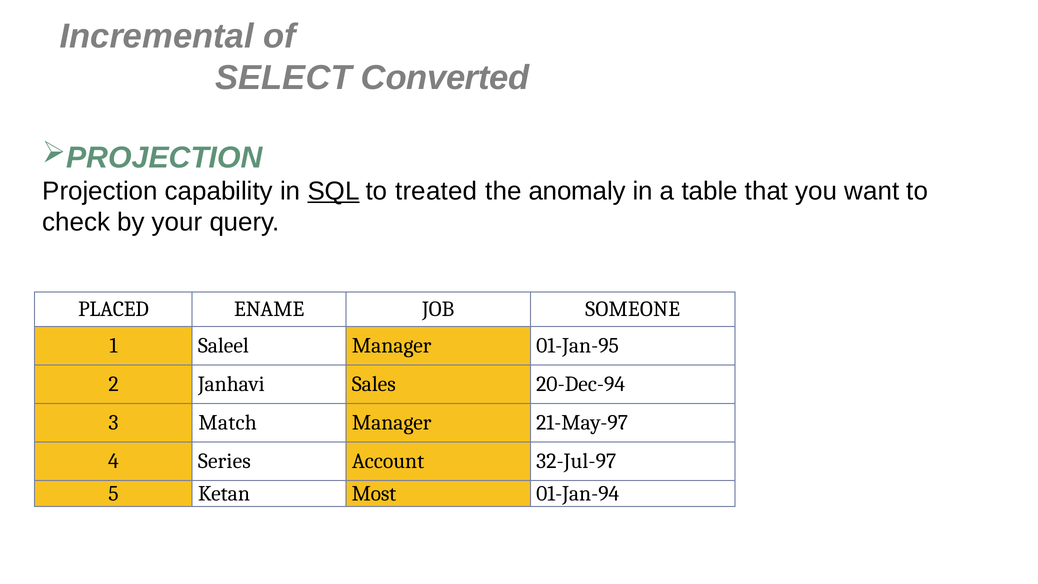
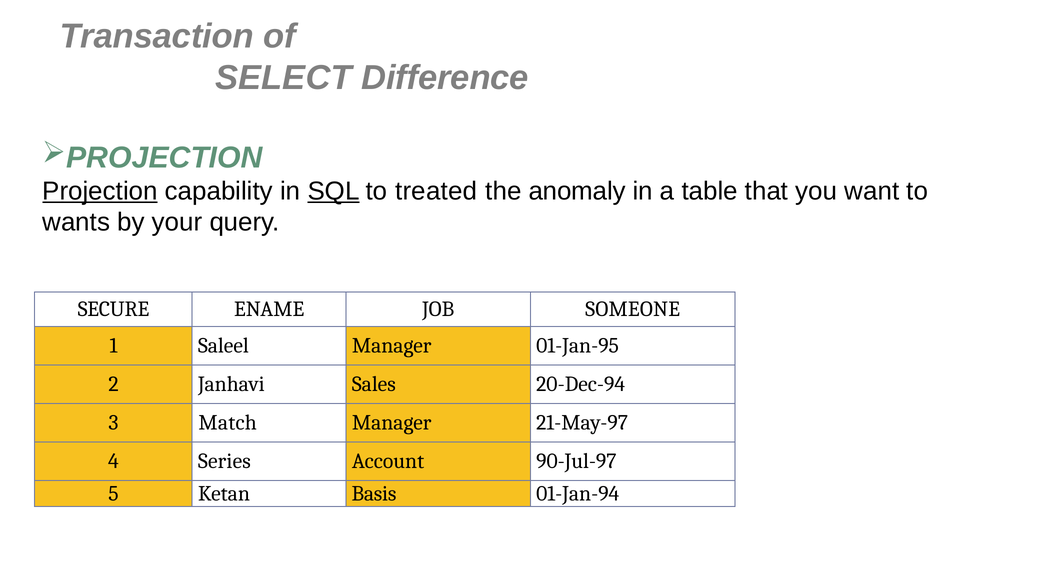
Incremental: Incremental -> Transaction (157, 36)
Converted: Converted -> Difference (445, 78)
Projection underline: none -> present (100, 191)
check: check -> wants (76, 222)
PLACED: PLACED -> SECURE (114, 309)
32-Jul-97: 32-Jul-97 -> 90-Jul-97 (576, 461)
Most: Most -> Basis (374, 493)
